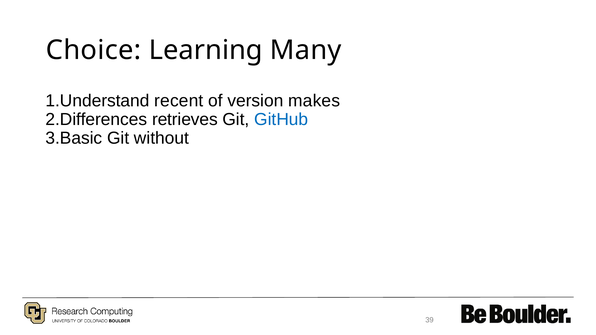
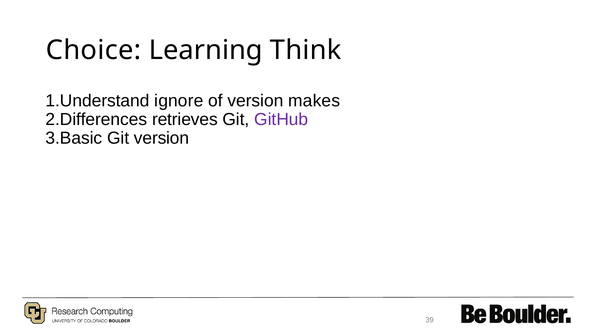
Many: Many -> Think (306, 50)
recent: recent -> ignore (179, 101)
GitHub colour: blue -> purple (281, 119)
Git without: without -> version (162, 138)
